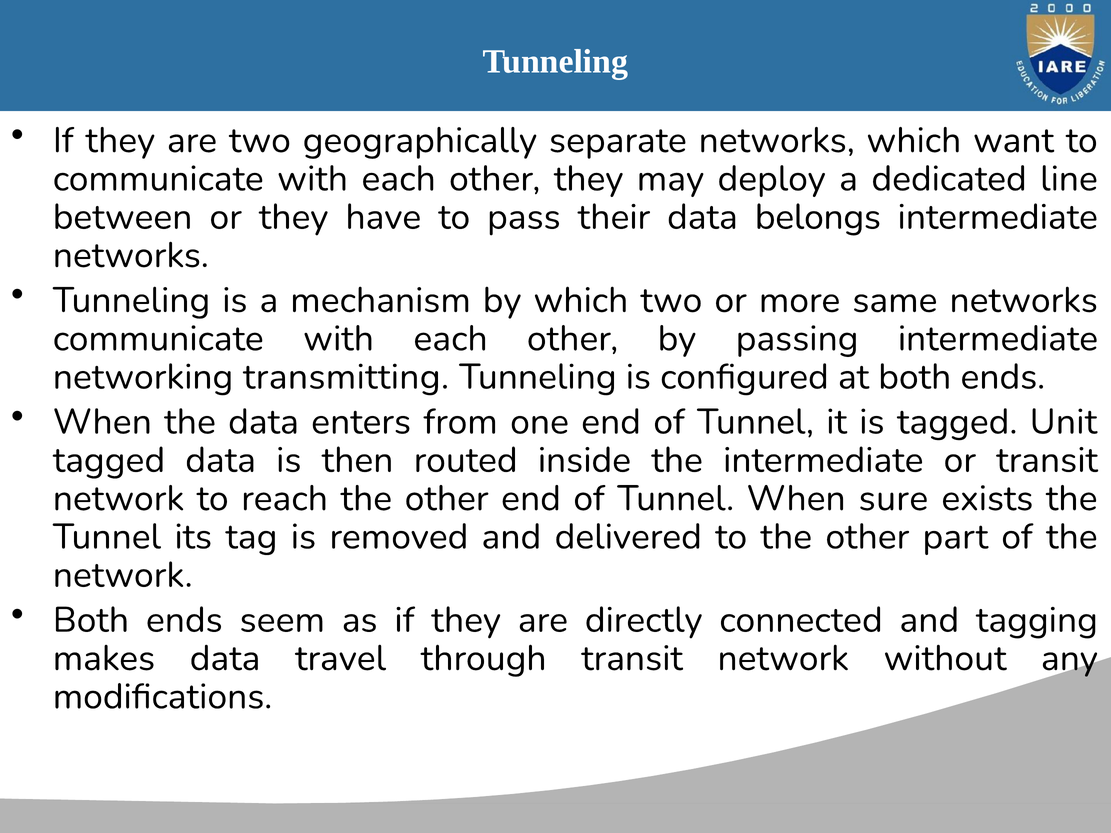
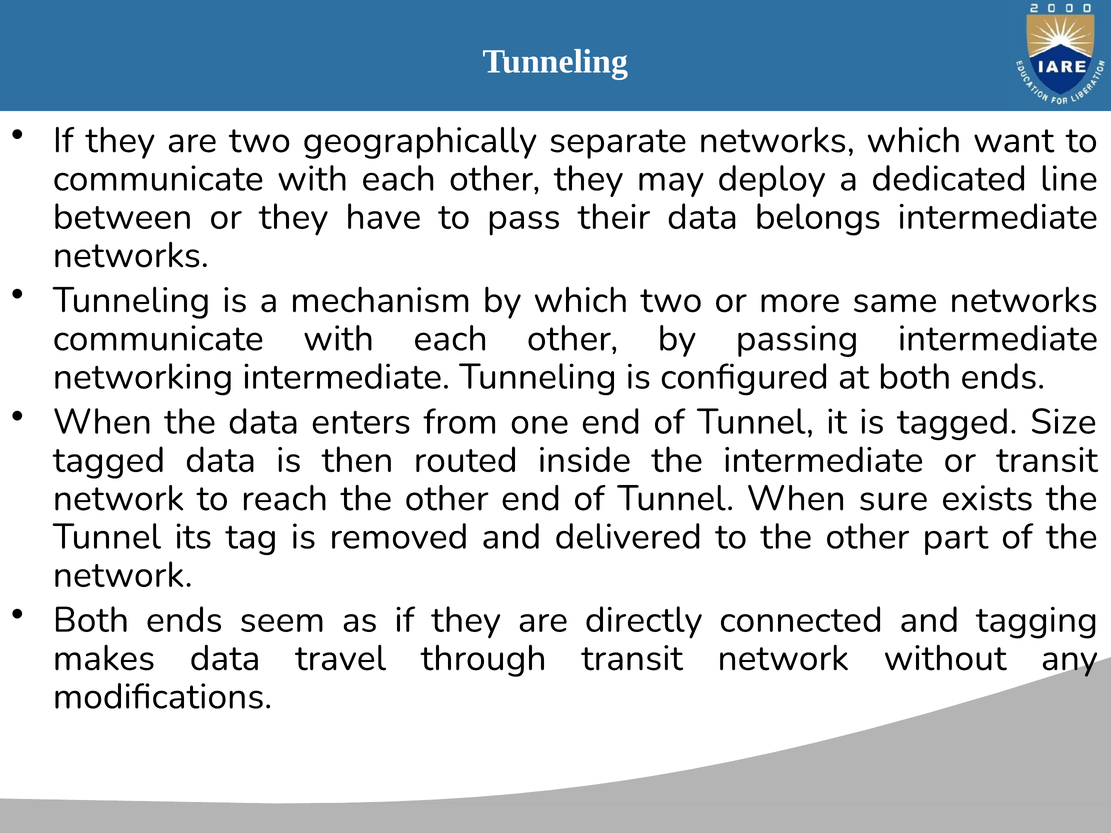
networking transmitting: transmitting -> intermediate (346, 377)
Unit: Unit -> Size (1063, 422)
